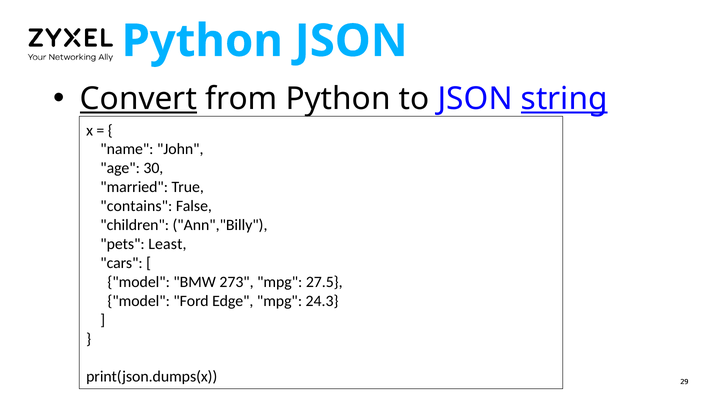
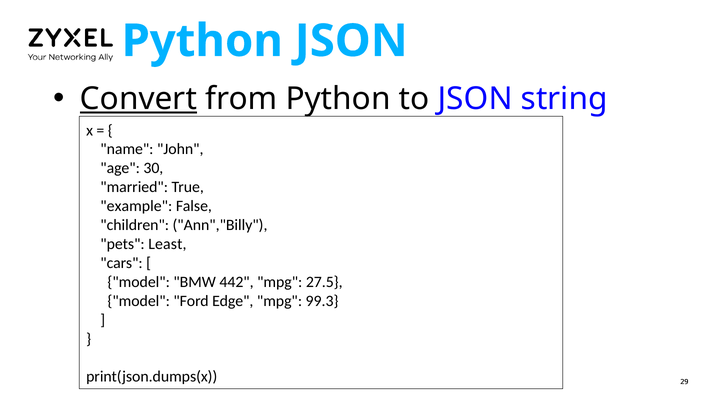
string underline: present -> none (564, 99)
contains: contains -> example (136, 206)
273: 273 -> 442 (237, 282)
24.3: 24.3 -> 99.3 (322, 301)
